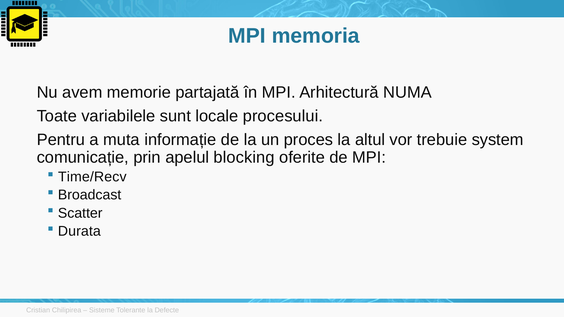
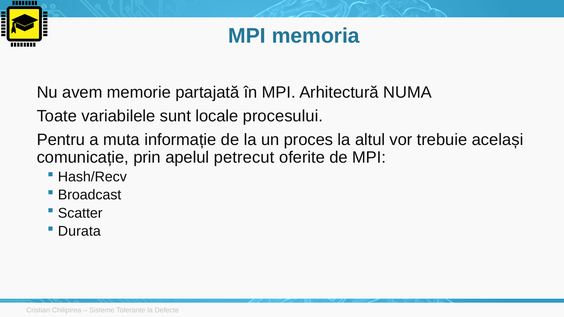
system: system -> același (498, 140)
blocking: blocking -> petrecut (244, 158)
Time/Recv: Time/Recv -> Hash/Recv (92, 177)
